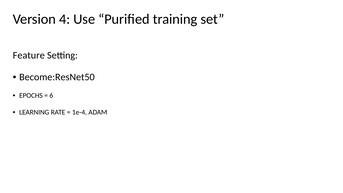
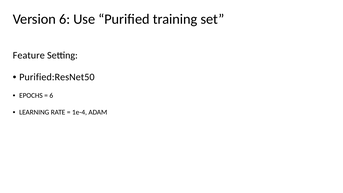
Version 4: 4 -> 6 (65, 19)
Become:ResNet50: Become:ResNet50 -> Purified:ResNet50 (57, 77)
